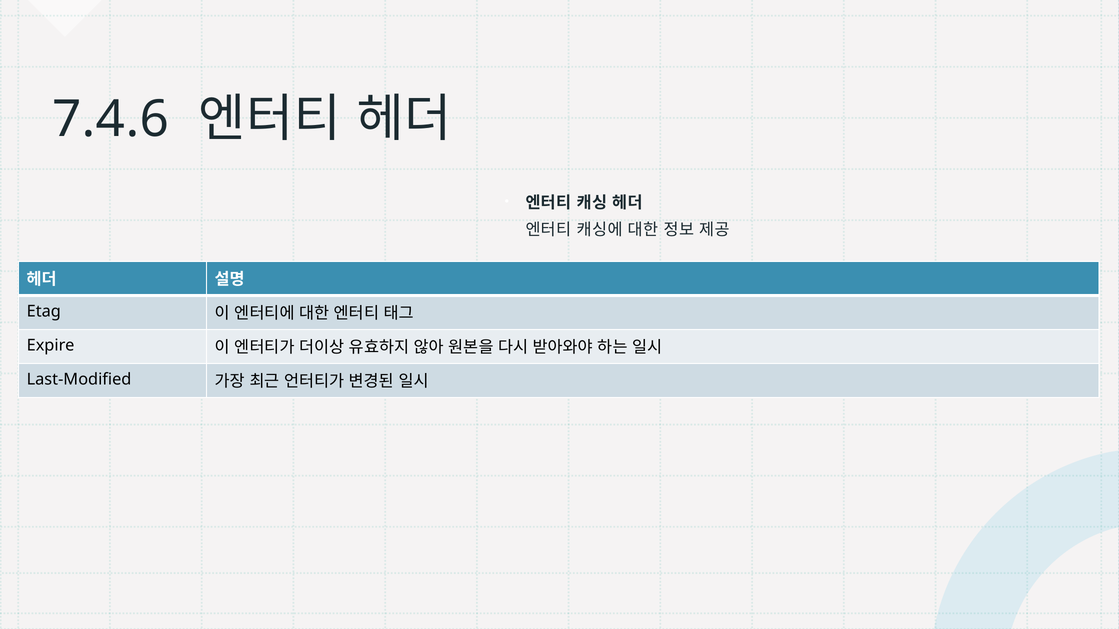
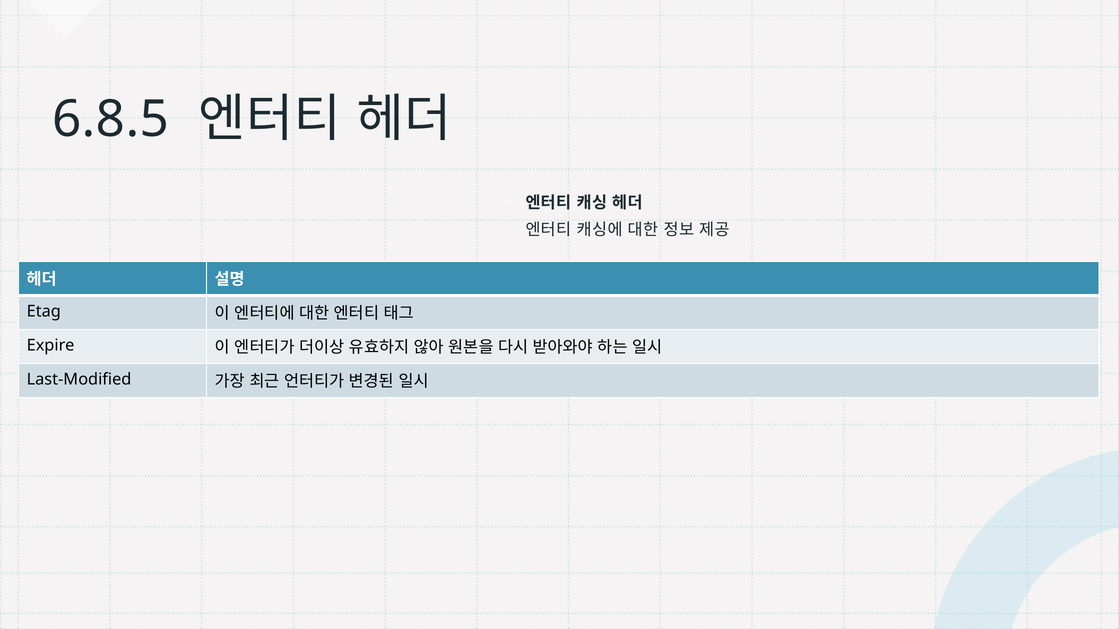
7.4.6: 7.4.6 -> 6.8.5 (111, 120)
